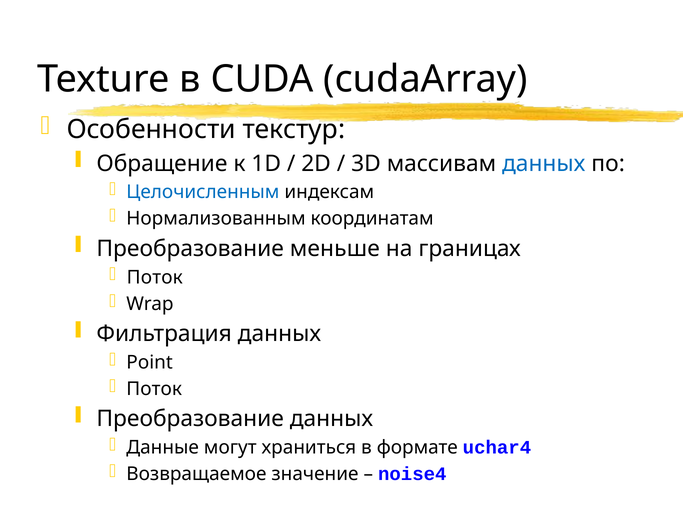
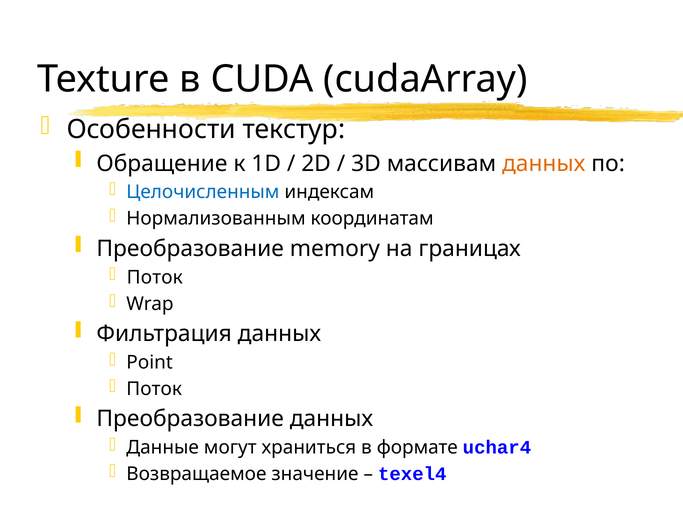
данных colour: blue -> orange (544, 163)
меньше: меньше -> memory (335, 248)
noise4: noise4 -> texel4 (412, 473)
